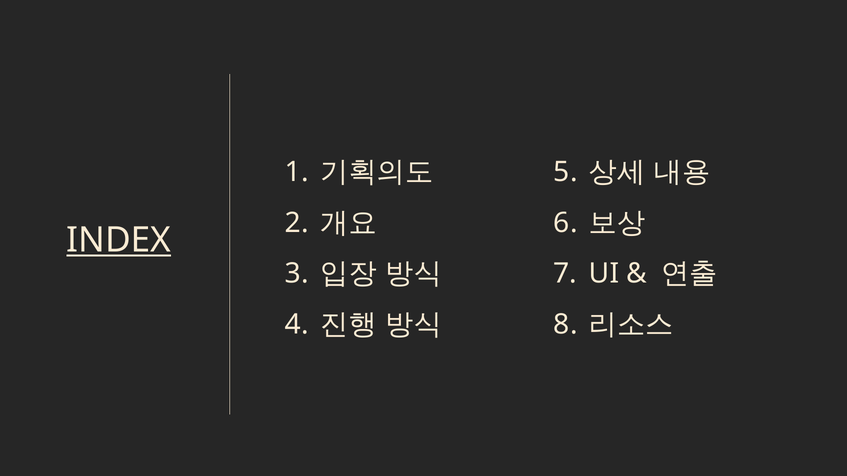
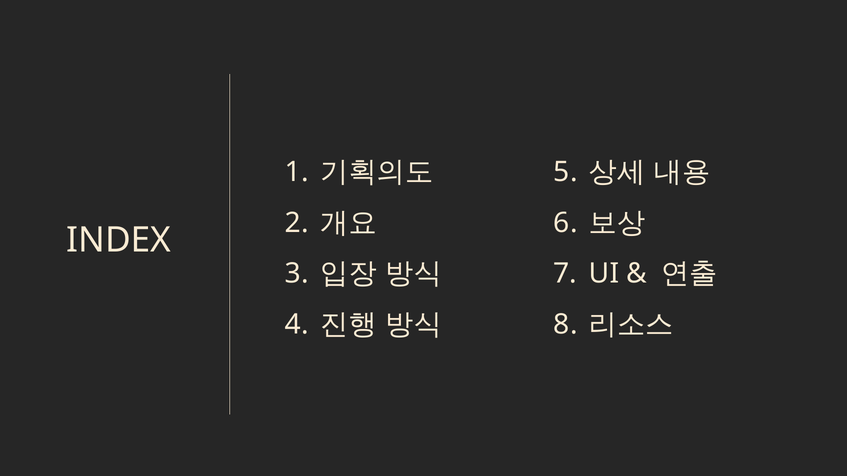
INDEX underline: present -> none (119, 240)
